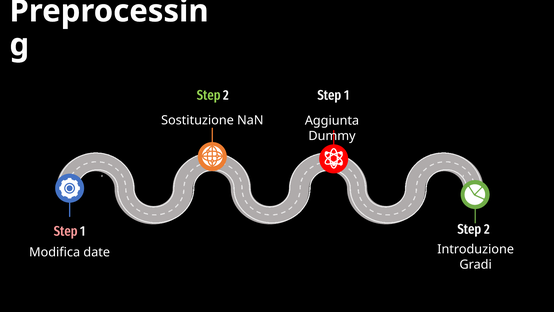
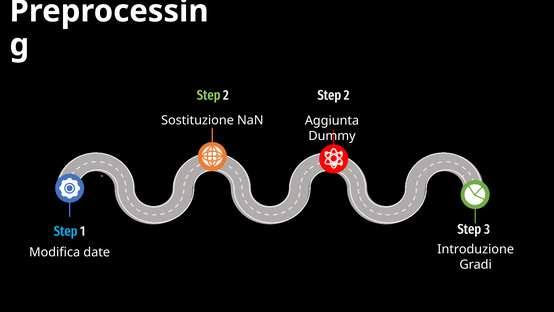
1: 1 -> 2 (347, 95)
Step colour: pink -> light blue (66, 231)
1 Step 2: 2 -> 3 (487, 229)
